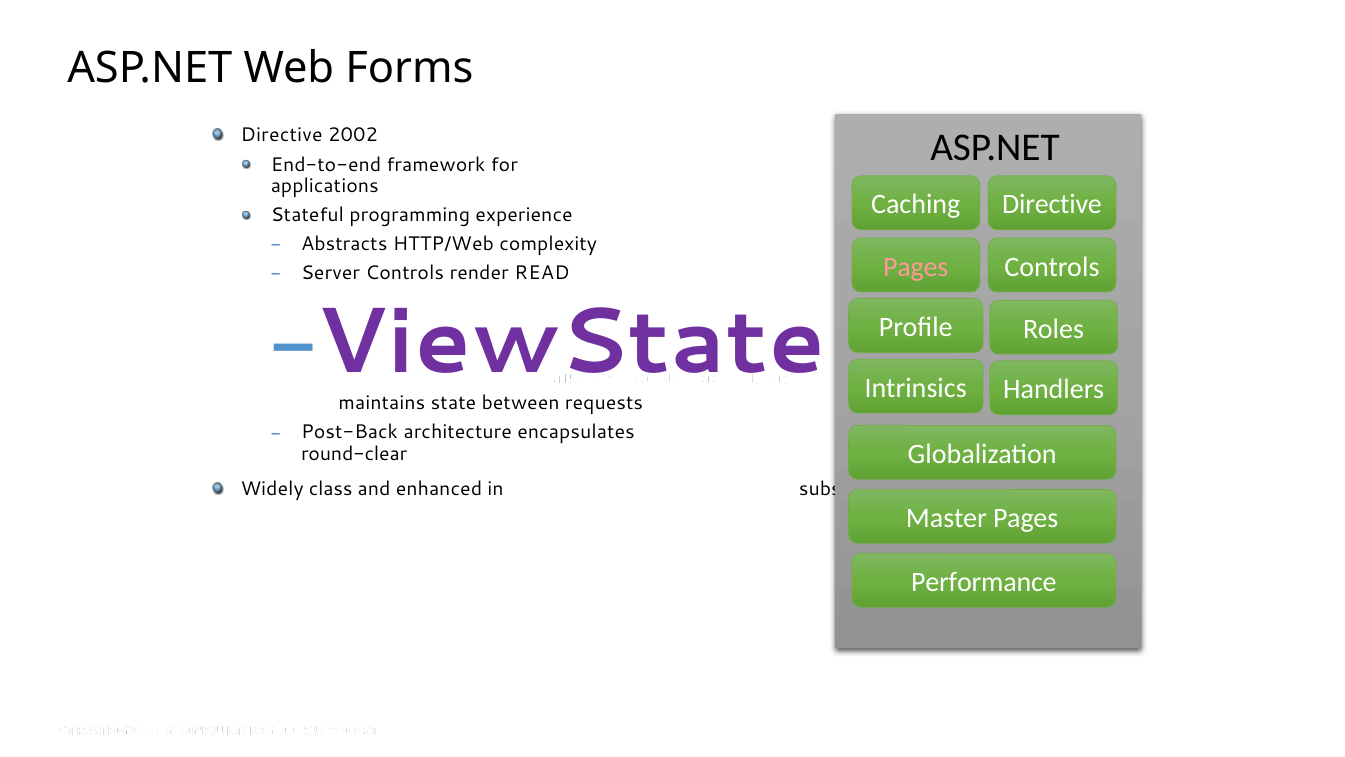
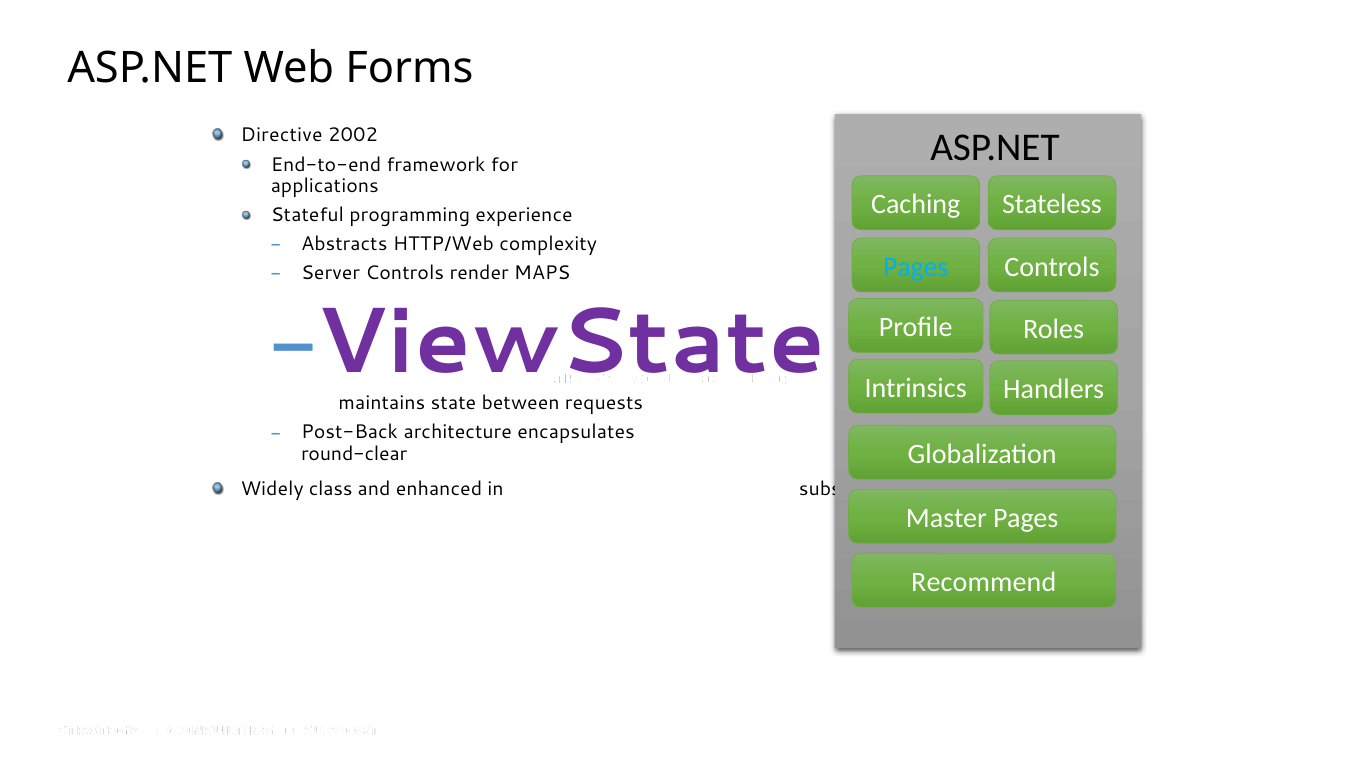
Caching Directive: Directive -> Stateless (1052, 205)
Pages colour: pink -> light blue (916, 267)
READ: READ -> MAPS (542, 273)
Performance: Performance -> Recommend (984, 582)
